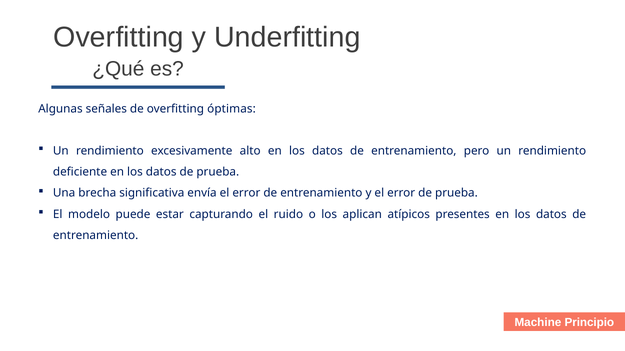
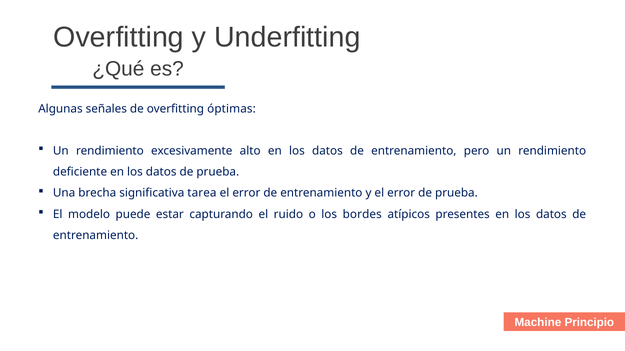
envía: envía -> tarea (202, 193)
aplican: aplican -> bordes (362, 215)
